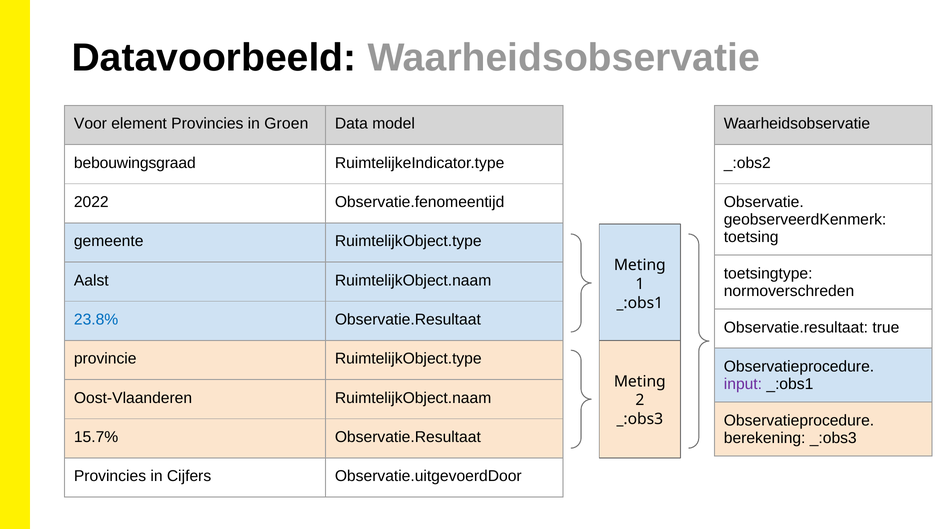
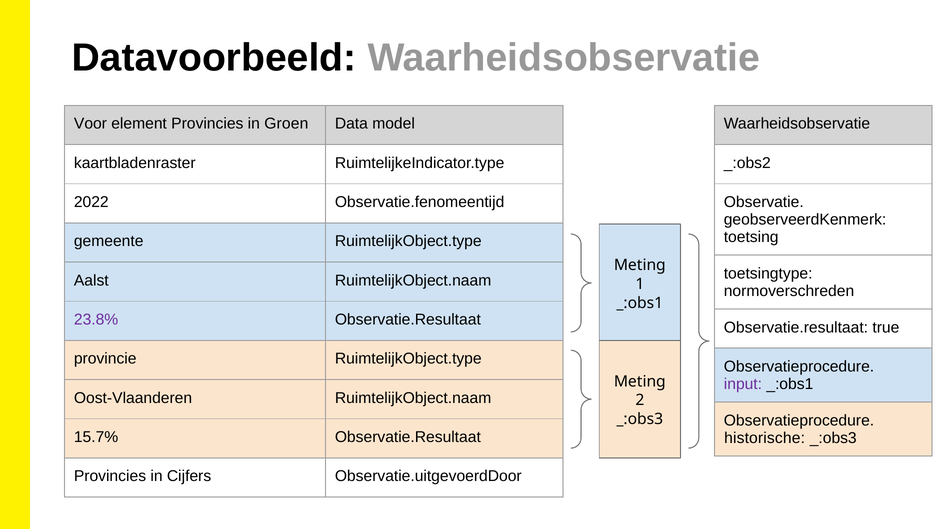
bebouwingsgraad: bebouwingsgraad -> kaartbladenraster (135, 163)
23.8% colour: blue -> purple (96, 320)
berekening: berekening -> historische (765, 438)
